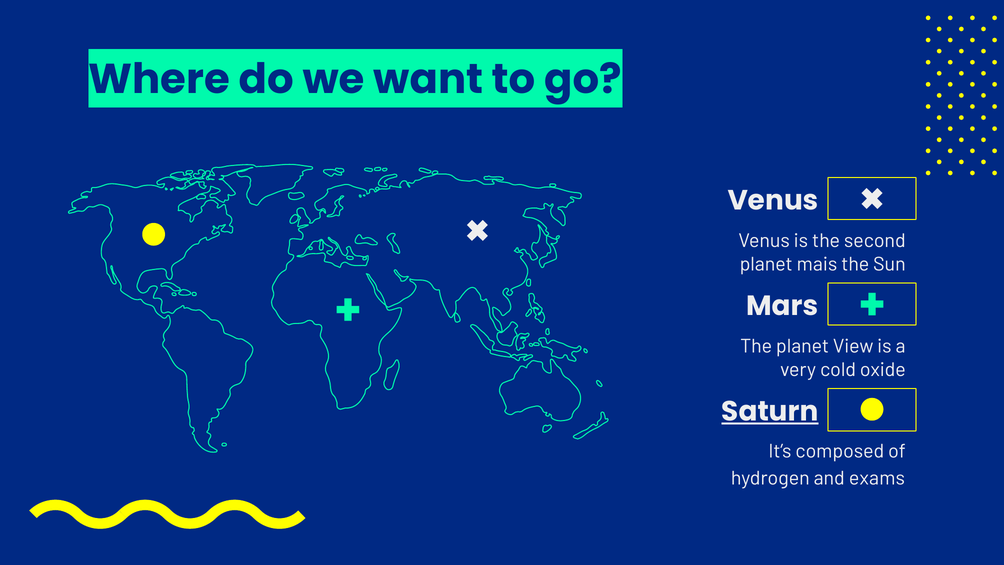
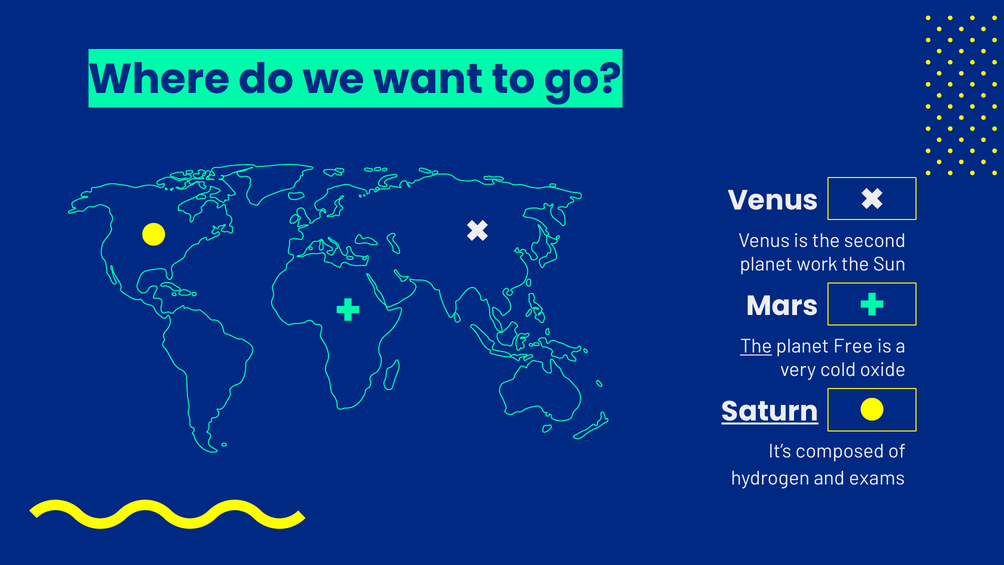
mais: mais -> work (817, 264)
The underline: none -> present (756, 346)
View: View -> Free (853, 346)
